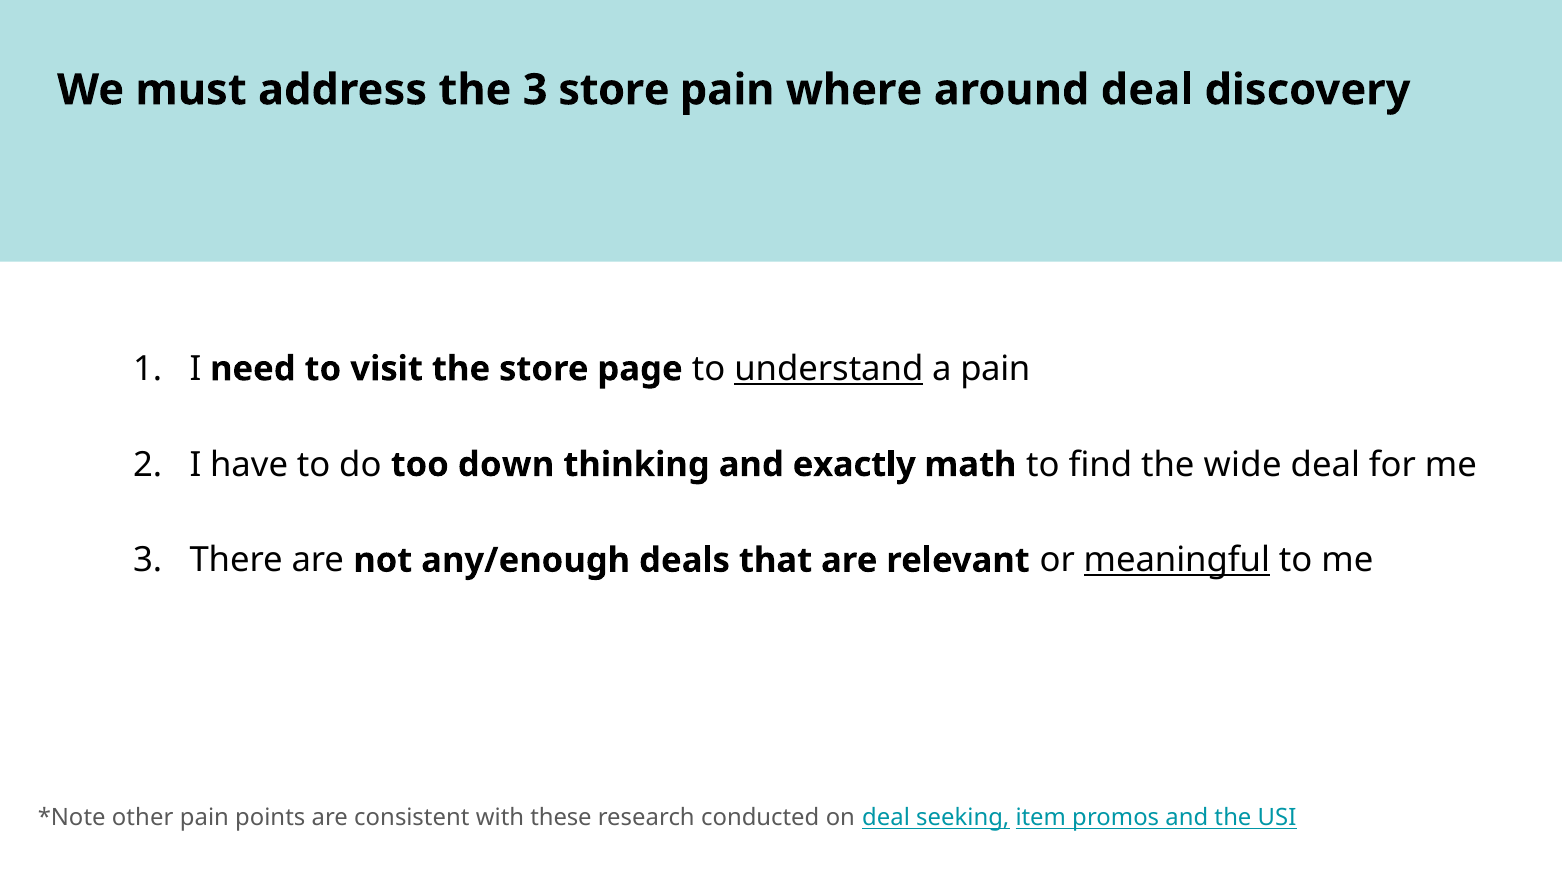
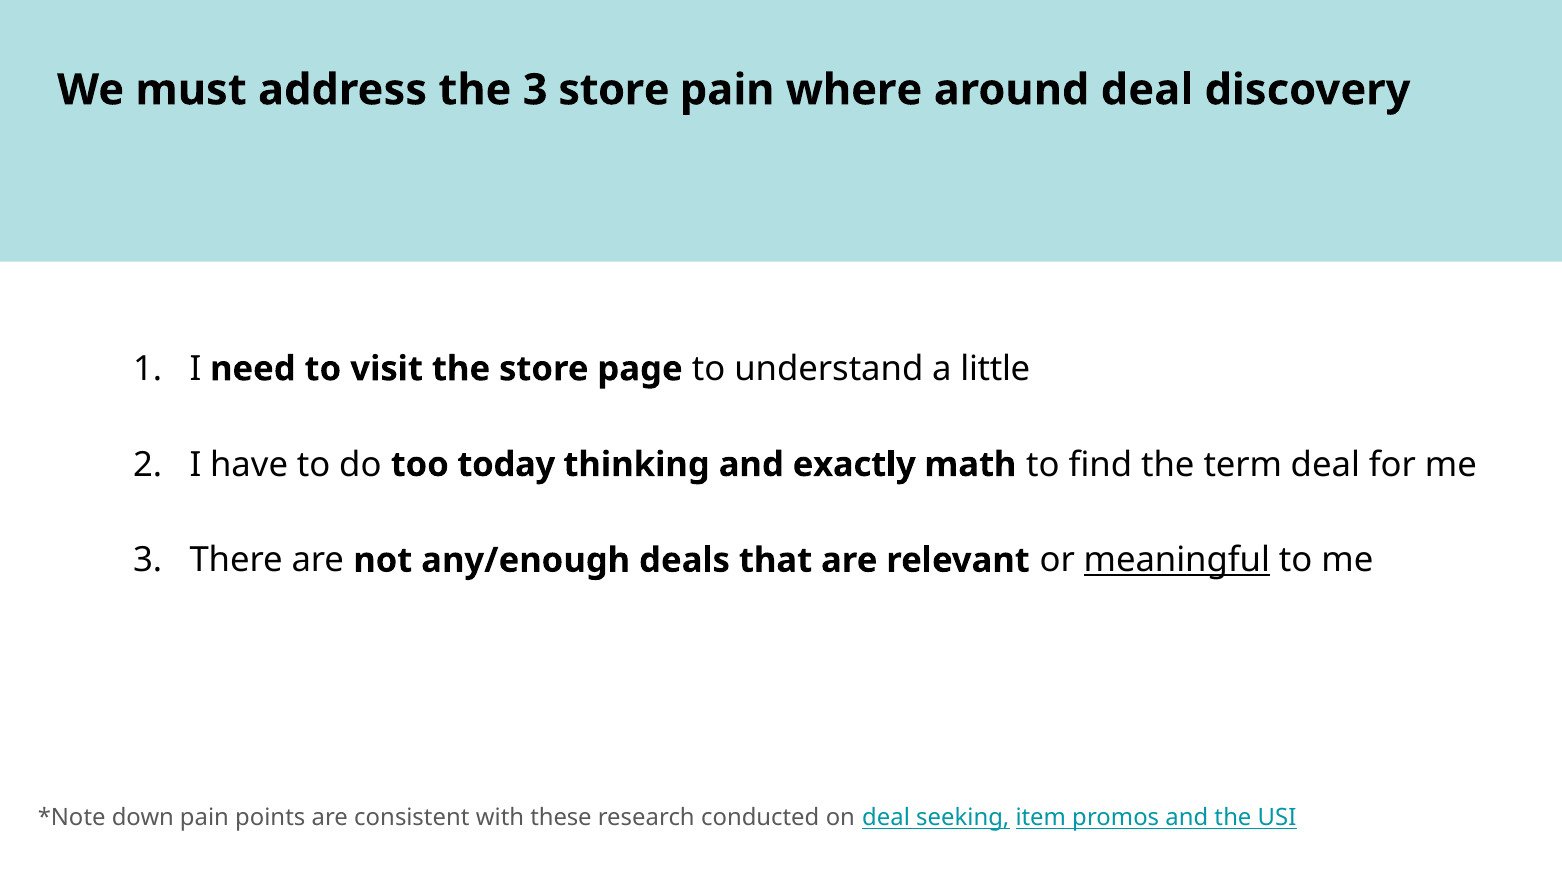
understand underline: present -> none (829, 369)
a pain: pain -> little (995, 369)
down: down -> today (506, 464)
wide: wide -> term (1243, 464)
other: other -> down (143, 817)
